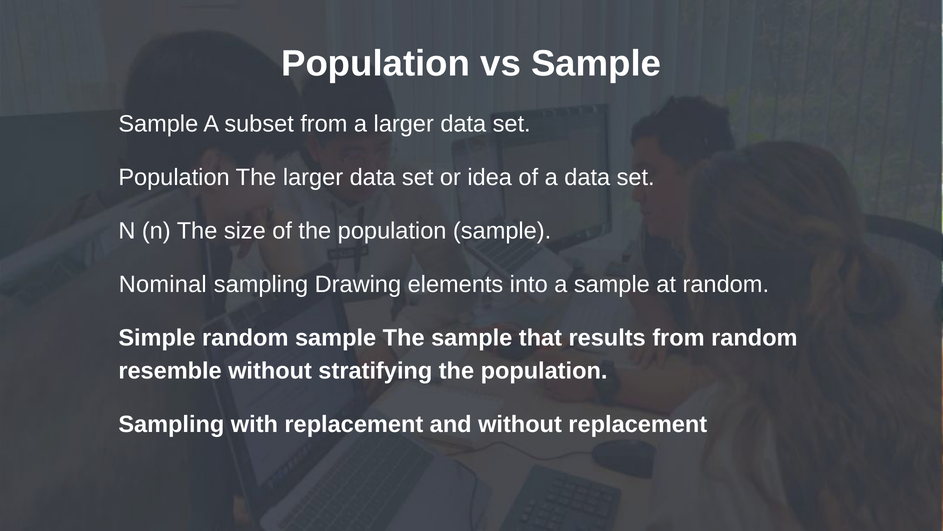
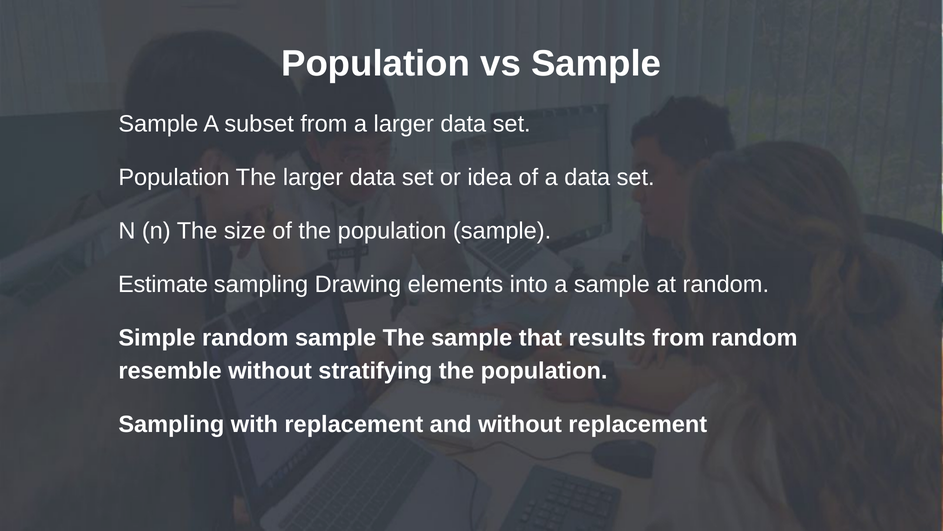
Nominal: Nominal -> Estimate (163, 284)
